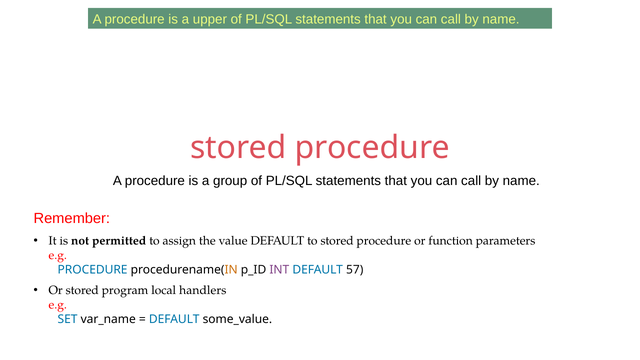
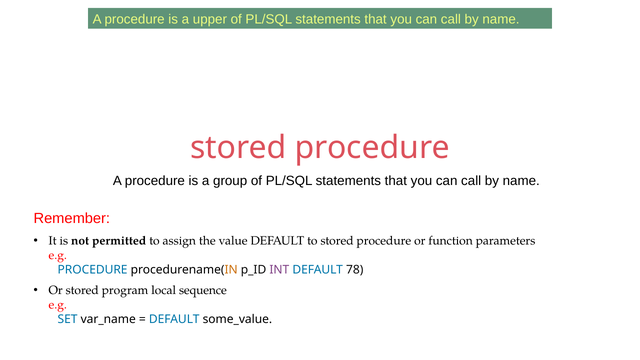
57: 57 -> 78 (355, 270)
handlers: handlers -> sequence (203, 290)
